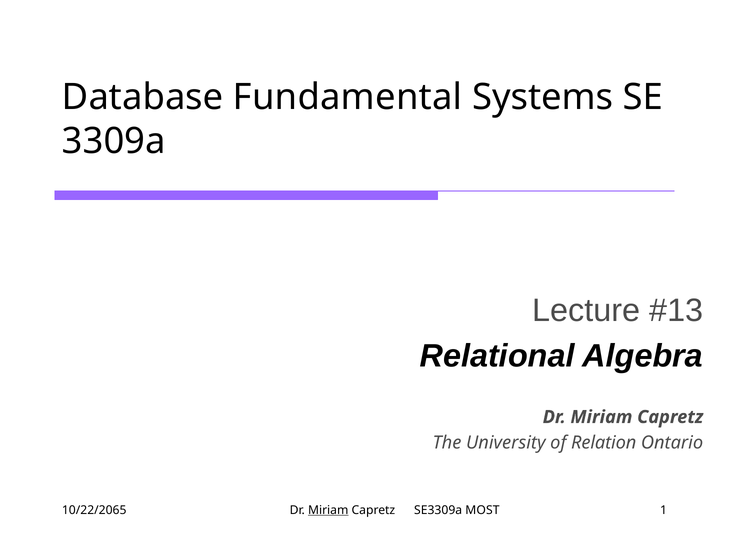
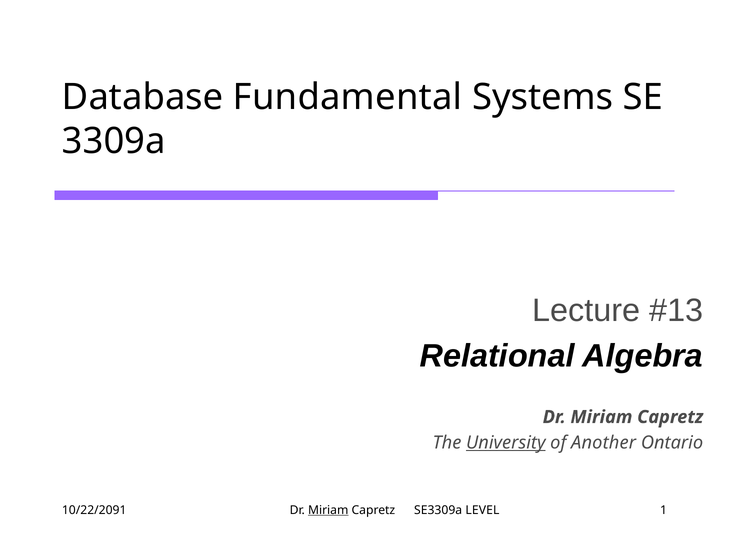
University underline: none -> present (506, 442)
Relation: Relation -> Another (604, 442)
10/22/2065: 10/22/2065 -> 10/22/2091 (94, 510)
MOST: MOST -> LEVEL (482, 510)
